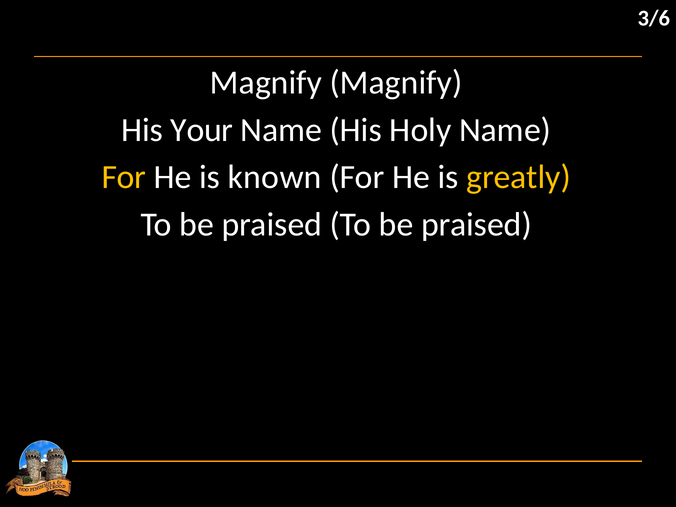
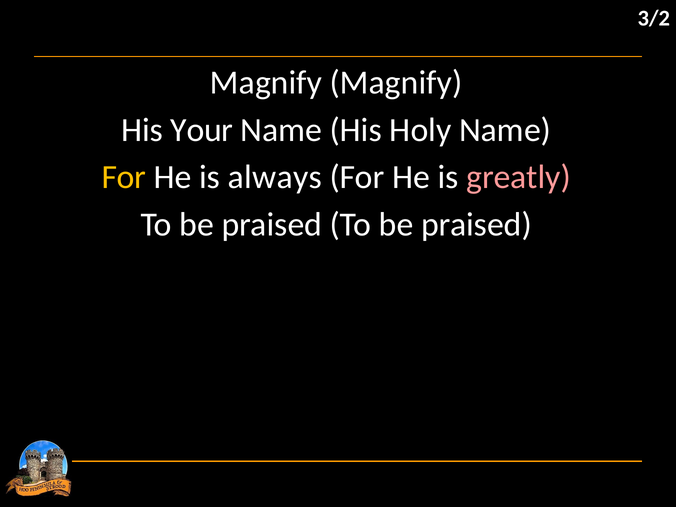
3/6: 3/6 -> 3/2 (654, 18)
known: known -> always (275, 177)
greatly colour: yellow -> pink (518, 177)
